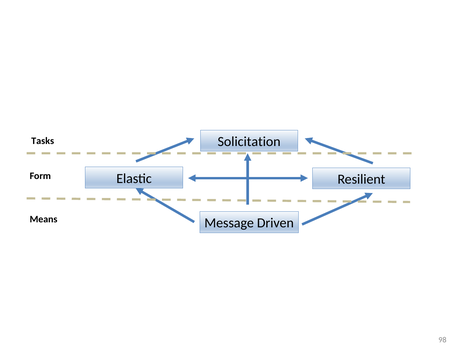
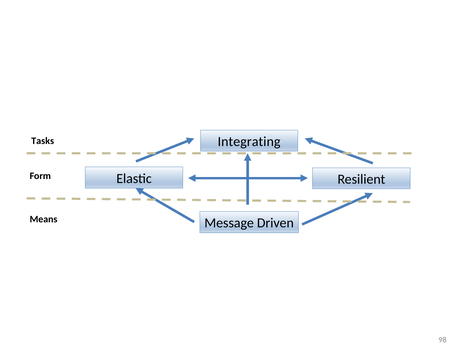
Solicitation: Solicitation -> Integrating (249, 142)
